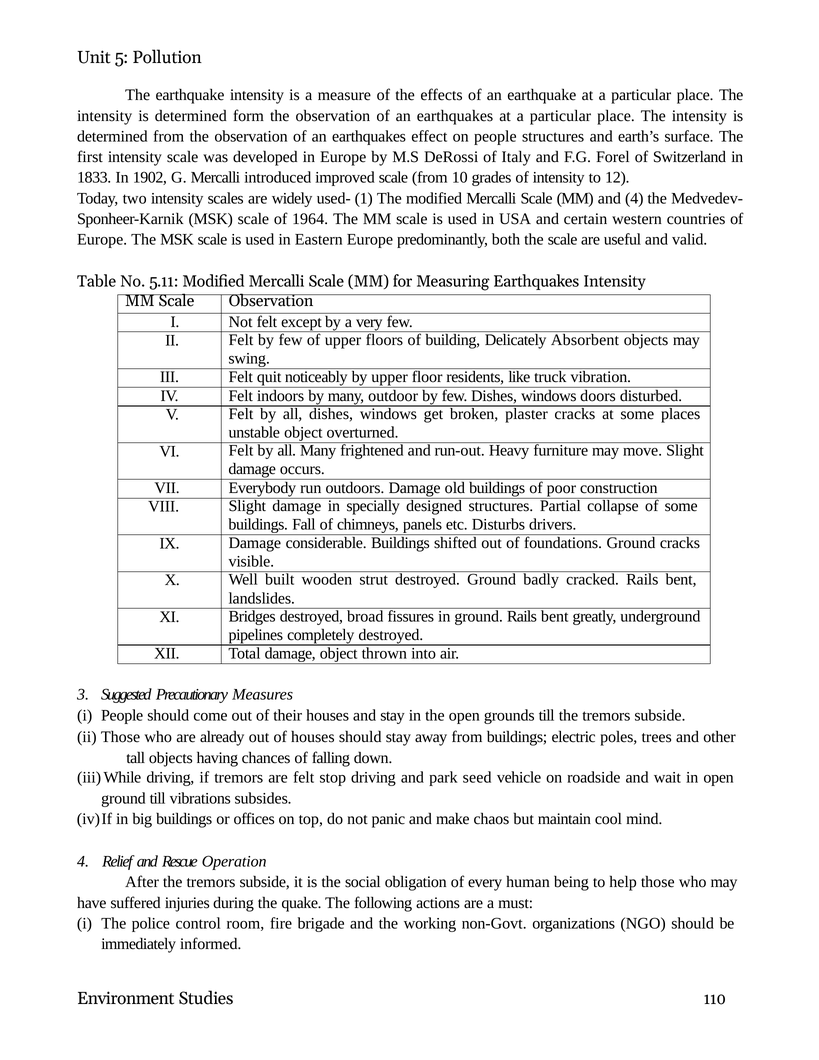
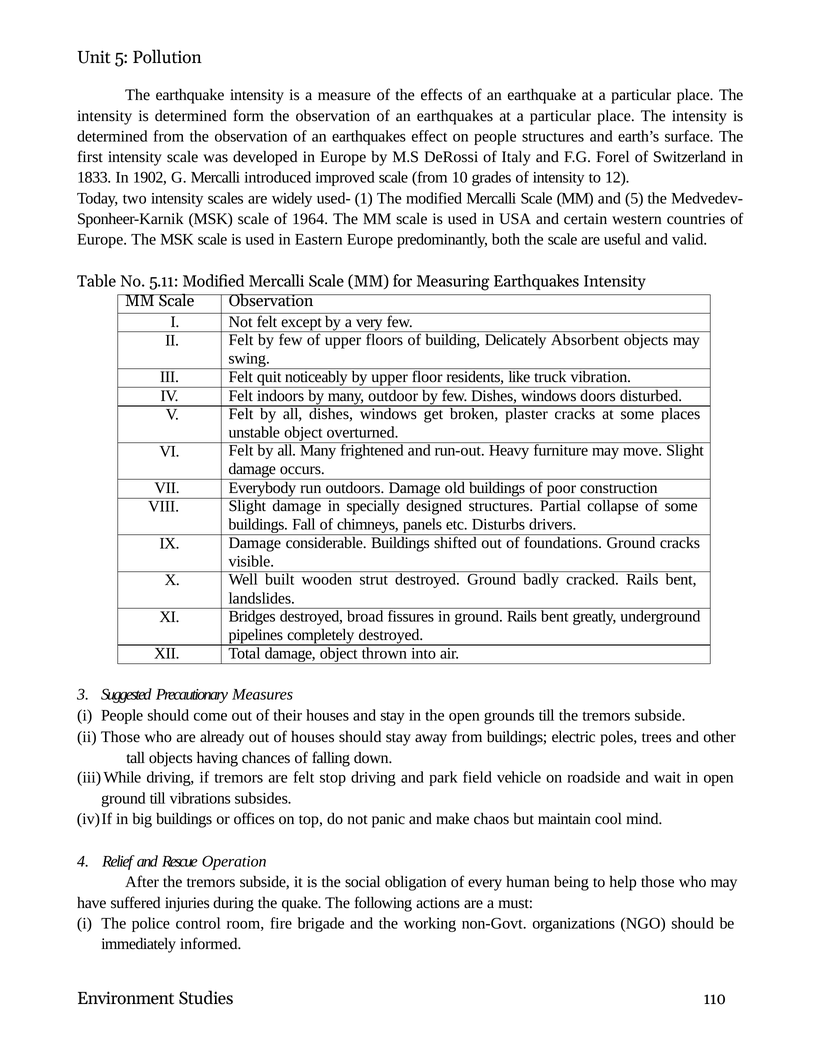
and 4: 4 -> 5 (634, 198)
seed: seed -> field (477, 777)
